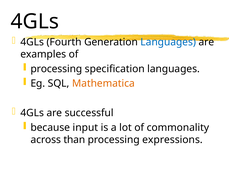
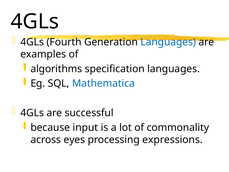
processing: processing -> algorithms (56, 69)
Mathematica colour: orange -> blue (103, 83)
than: than -> eyes (74, 140)
